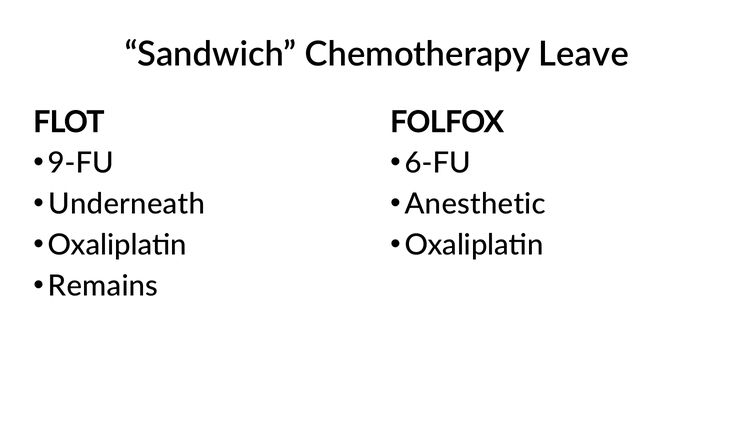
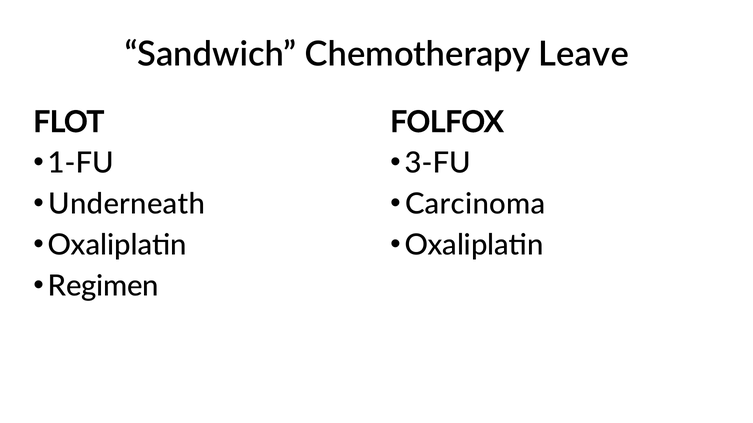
9-FU: 9-FU -> 1-FU (81, 163)
6-FU: 6-FU -> 3-FU (438, 163)
Anesthetic: Anesthetic -> Carcinoma (475, 204)
Remains: Remains -> Regimen (103, 286)
